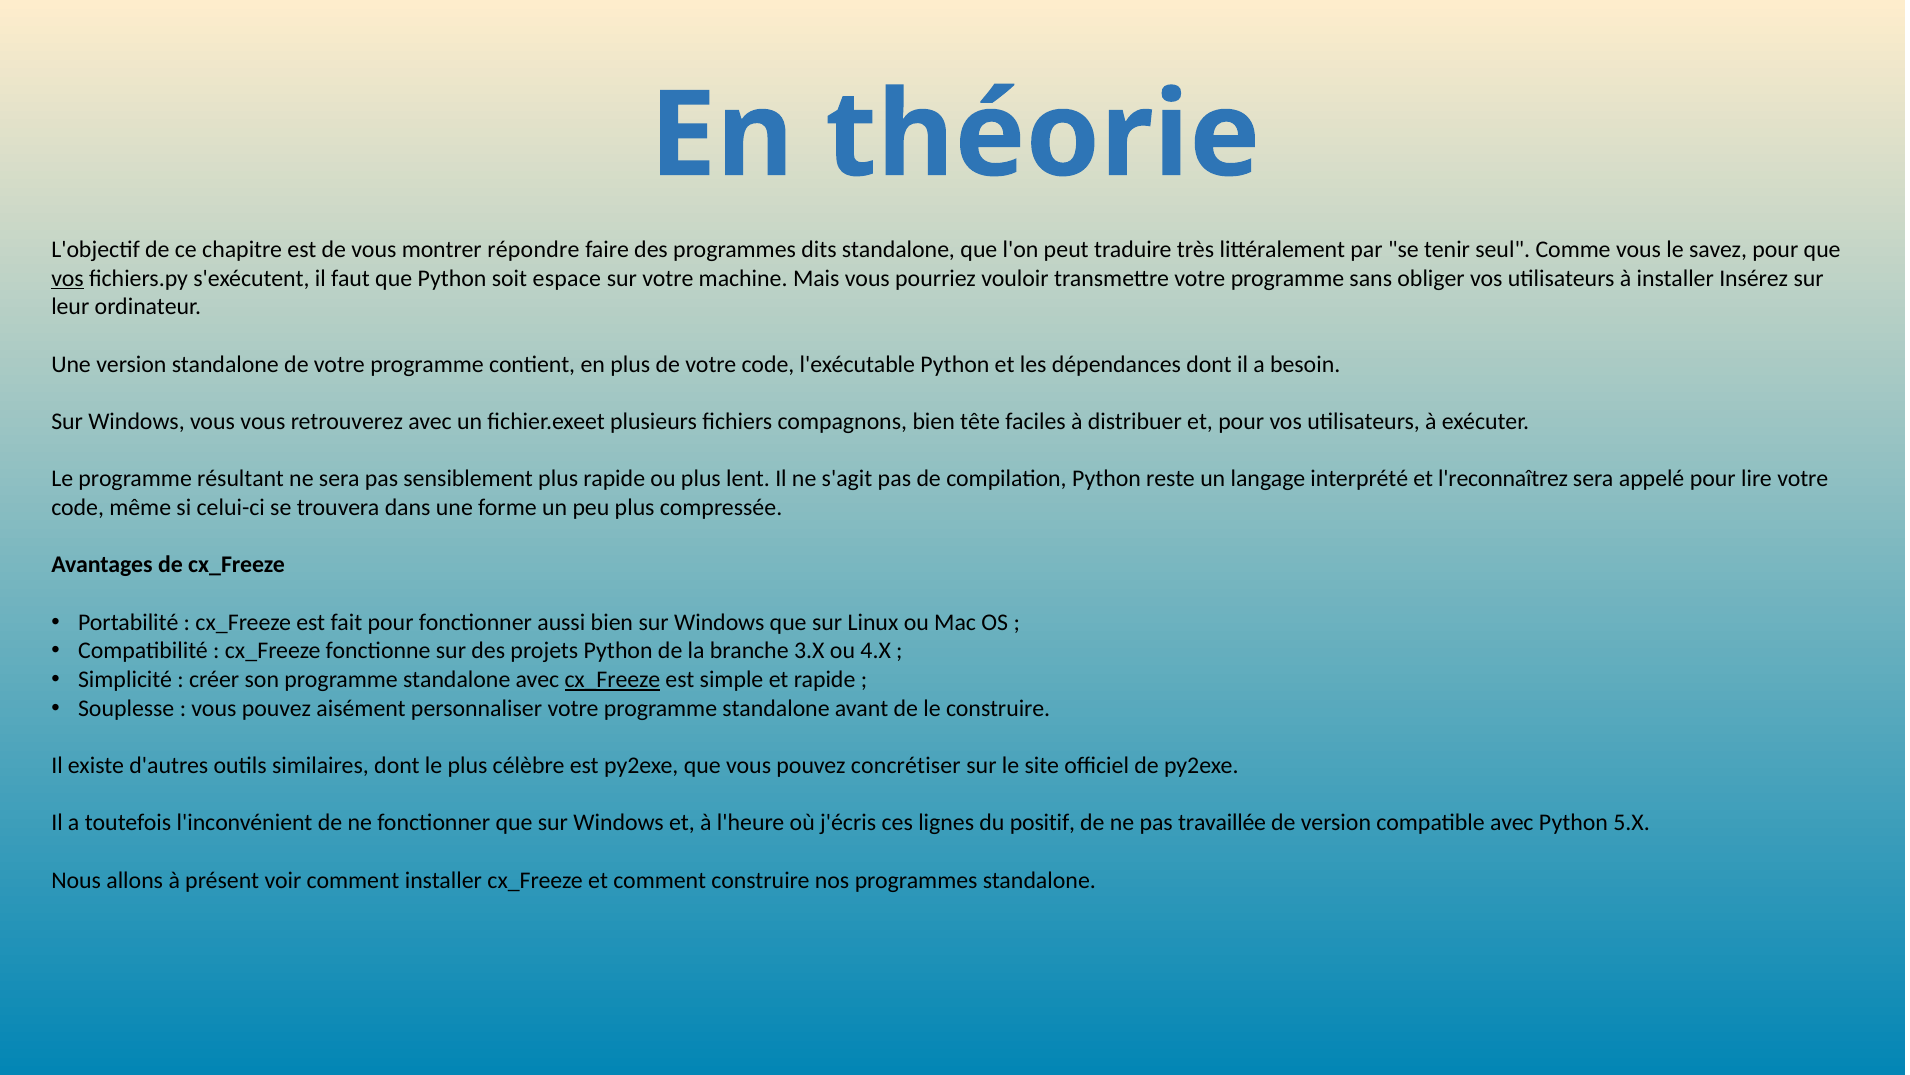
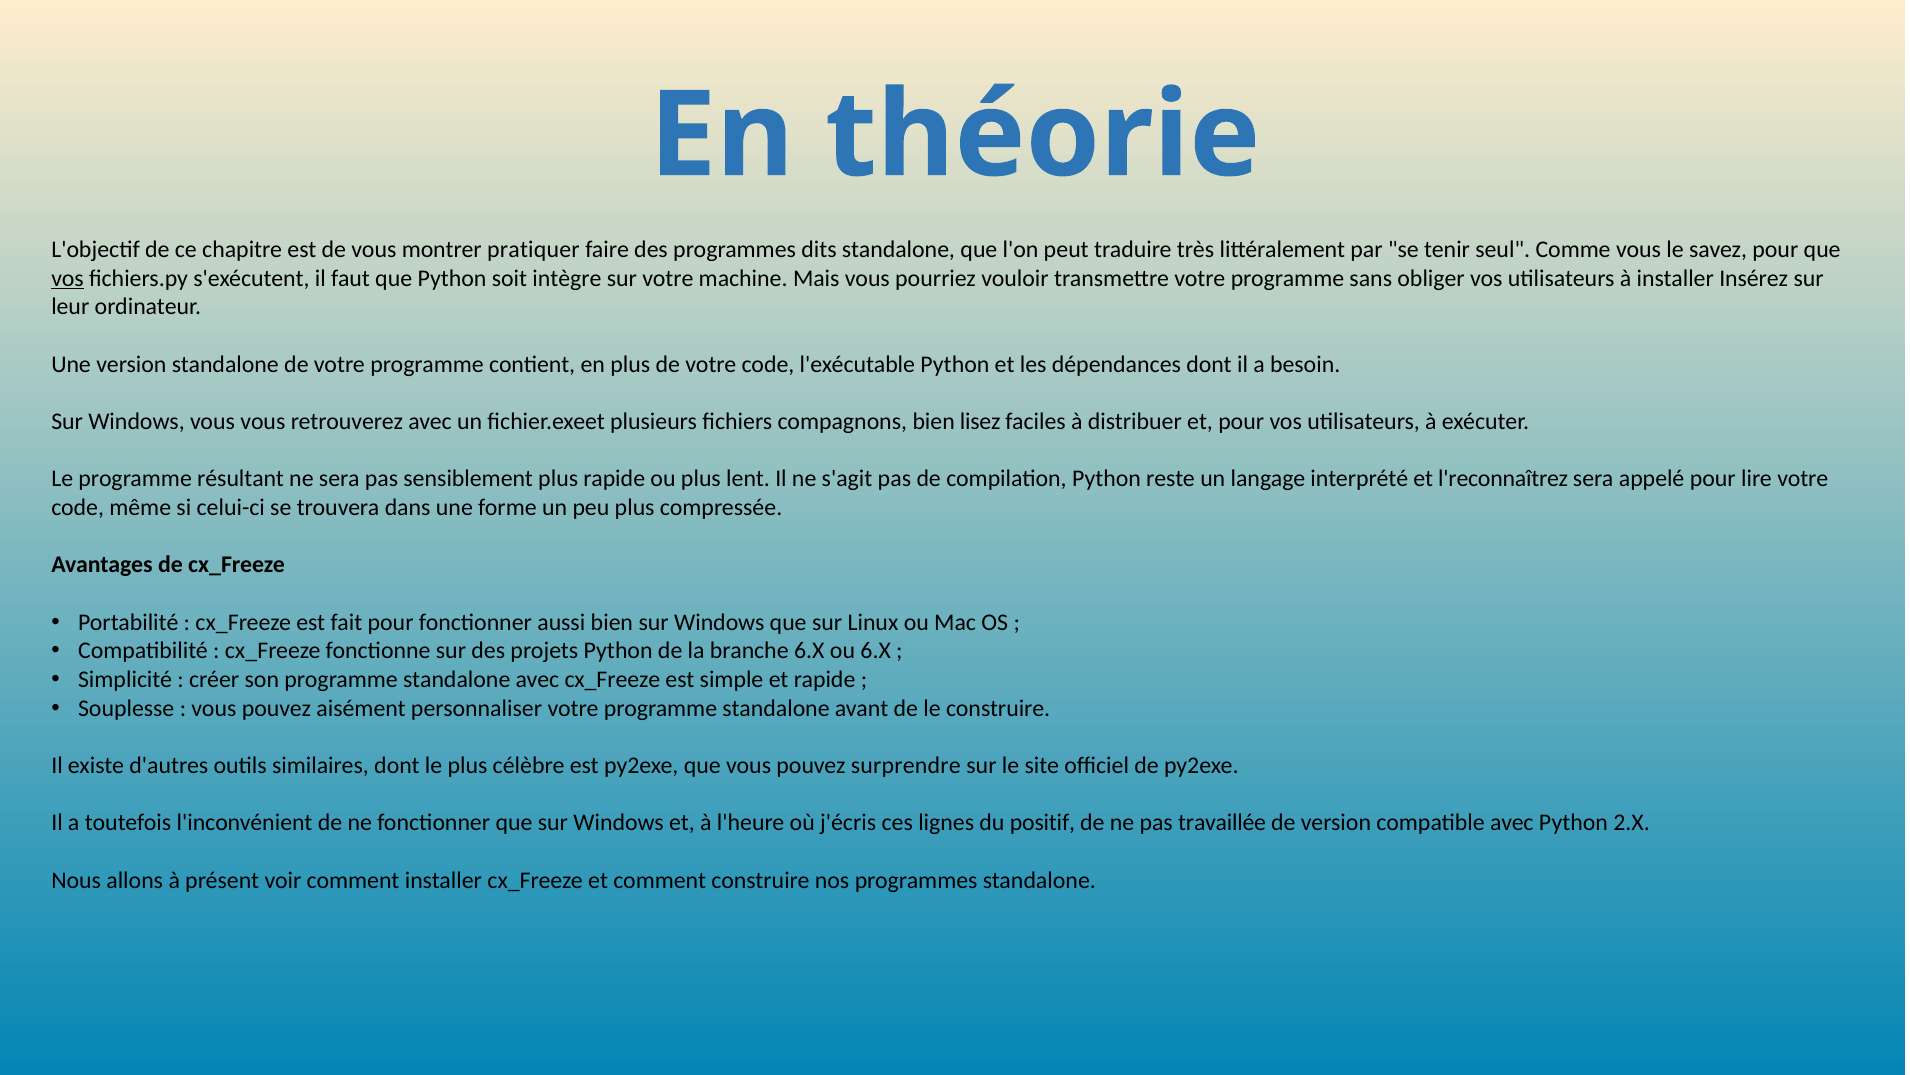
répondre: répondre -> pratiquer (533, 250)
espace: espace -> intègre (567, 278)
tête: tête -> lisez (980, 422)
branche 3.X: 3.X -> 6.X (809, 651)
ou 4.X: 4.X -> 6.X (876, 651)
cx_Freeze underline: present -> none (612, 679)
concrétiser: concrétiser -> surprendre (906, 765)
5.X: 5.X -> 2.X (1632, 823)
